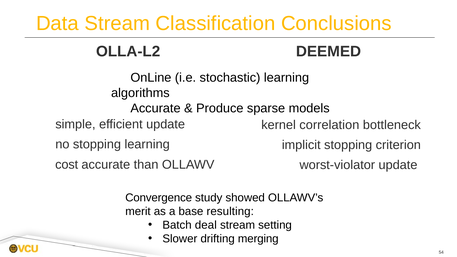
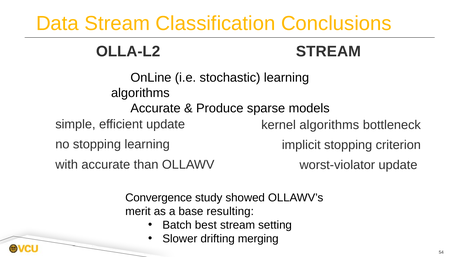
DEEMED: DEEMED -> STREAM (328, 51)
kernel correlation: correlation -> algorithms (329, 125)
cost: cost -> with (67, 165)
deal: deal -> best (206, 225)
